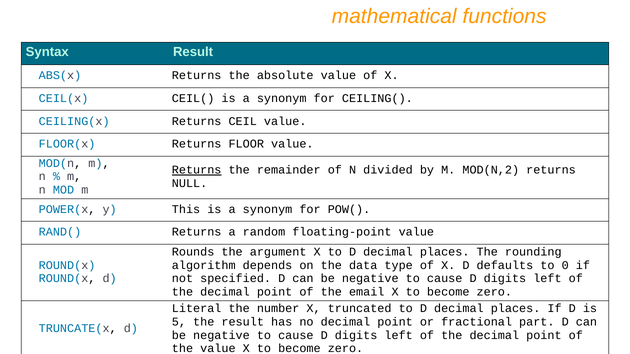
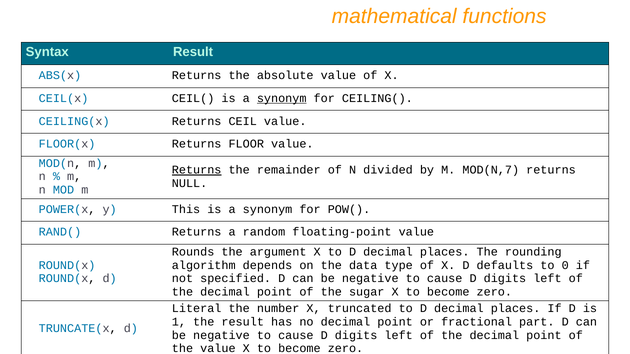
synonym underline: none -> present (282, 98)
MOD(N,2: MOD(N,2 -> MOD(N,7 (491, 170)
email: email -> sugar (367, 292)
5: 5 -> 1 (179, 322)
